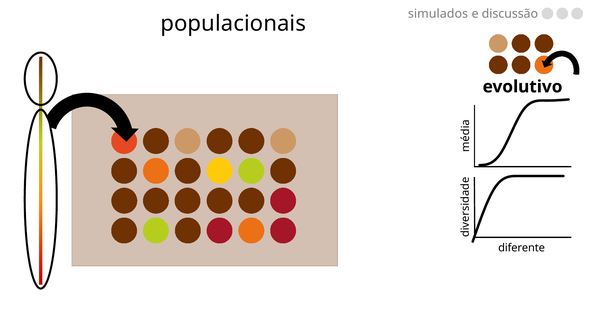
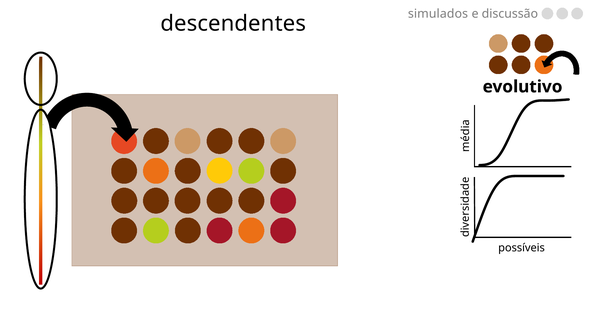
populacionais: populacionais -> descendentes (233, 23)
diferente: diferente -> possíveis (522, 248)
